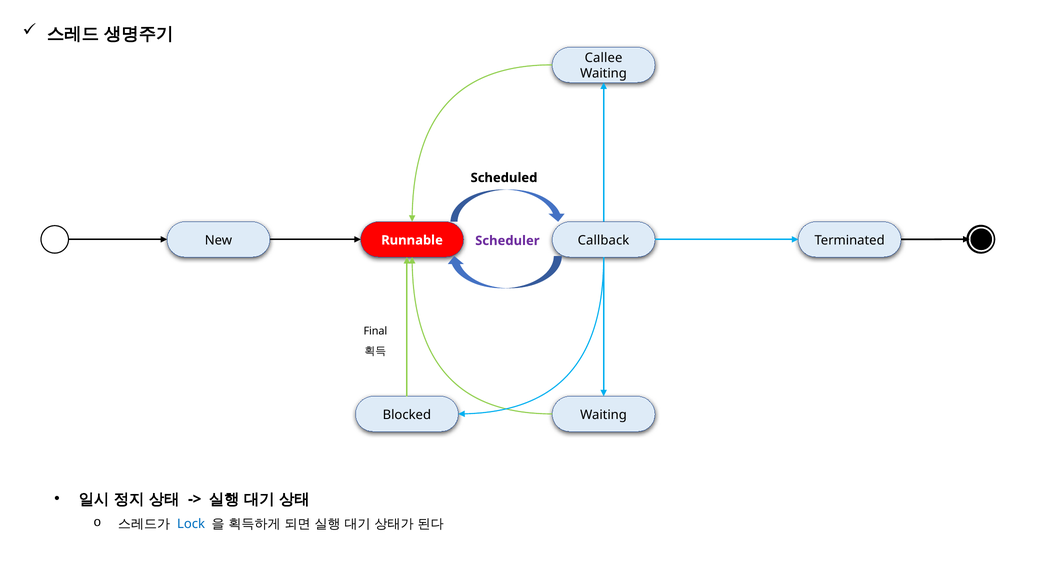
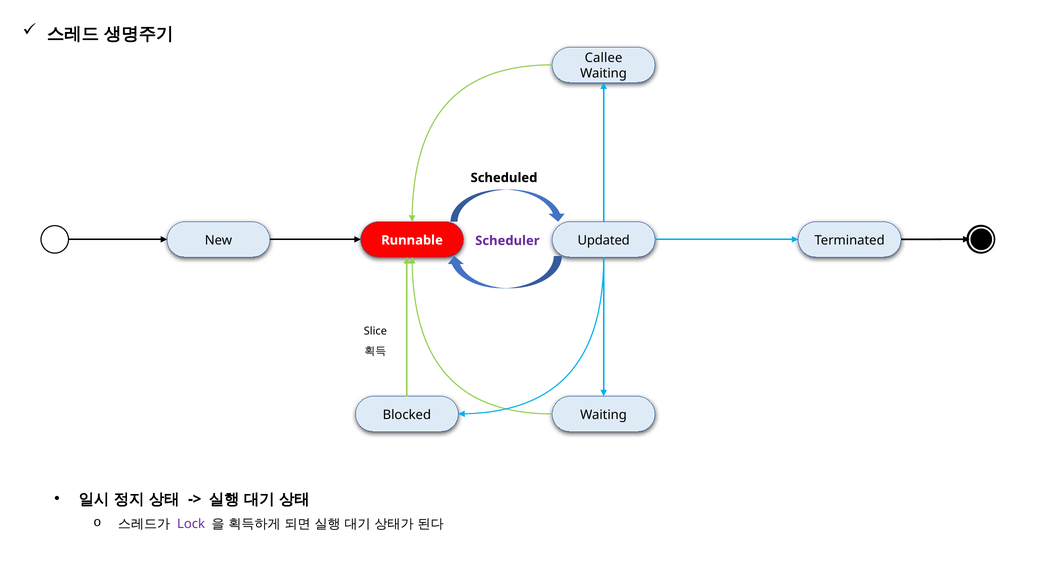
Callback: Callback -> Updated (604, 240)
Final: Final -> Slice (375, 331)
Lock colour: blue -> purple (191, 524)
